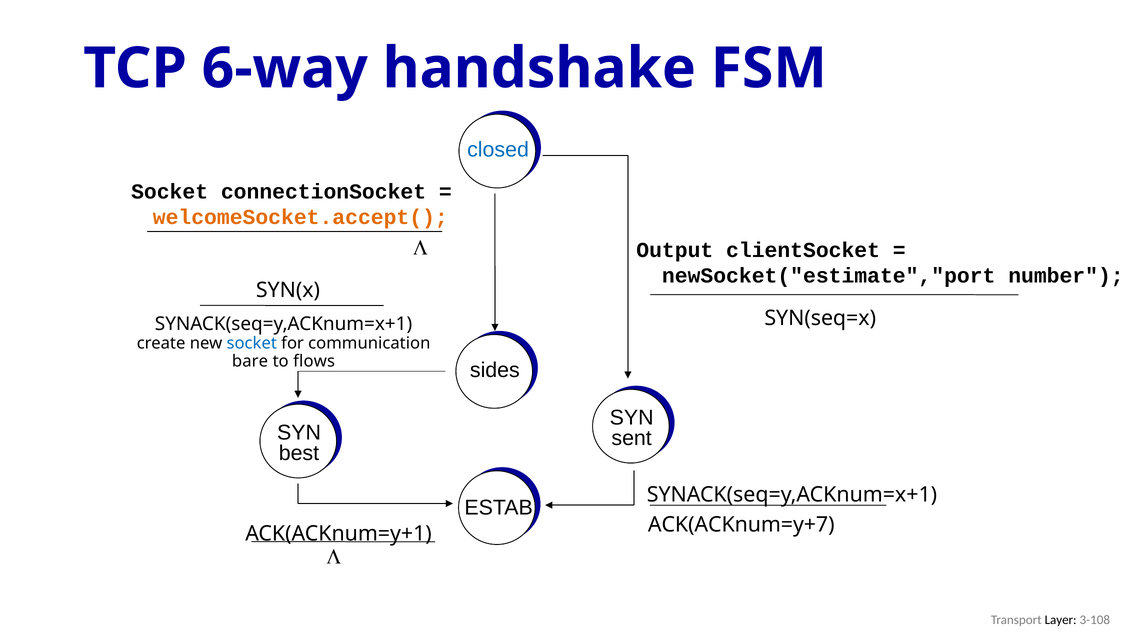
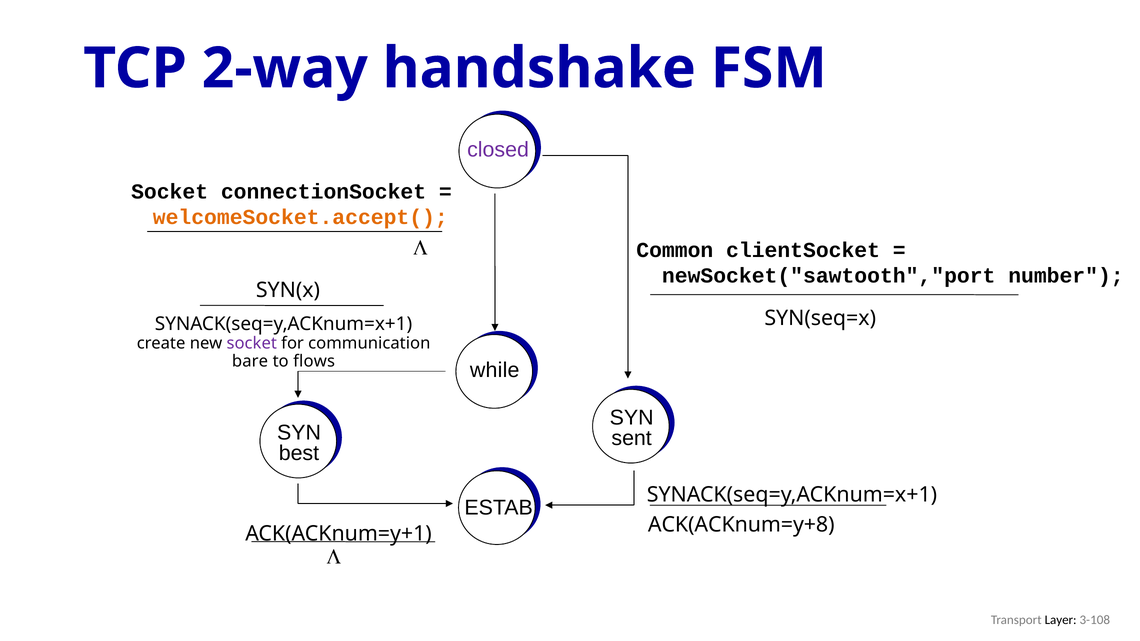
6-way: 6-way -> 2-way (285, 69)
closed colour: blue -> purple (498, 150)
Output: Output -> Common (675, 250)
newSocket("estimate","port: newSocket("estimate","port -> newSocket("sawtooth","port (829, 276)
socket colour: blue -> purple (252, 344)
sides: sides -> while (495, 370)
ACK(ACKnum=y+7: ACK(ACKnum=y+7 -> ACK(ACKnum=y+8 (741, 525)
